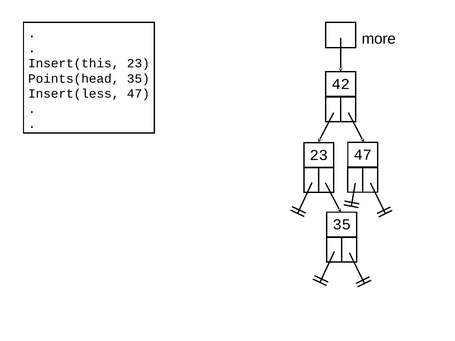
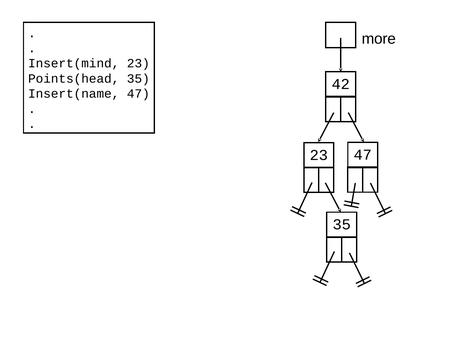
Insert(this: Insert(this -> Insert(mind (74, 64)
Insert(less: Insert(less -> Insert(name (74, 94)
